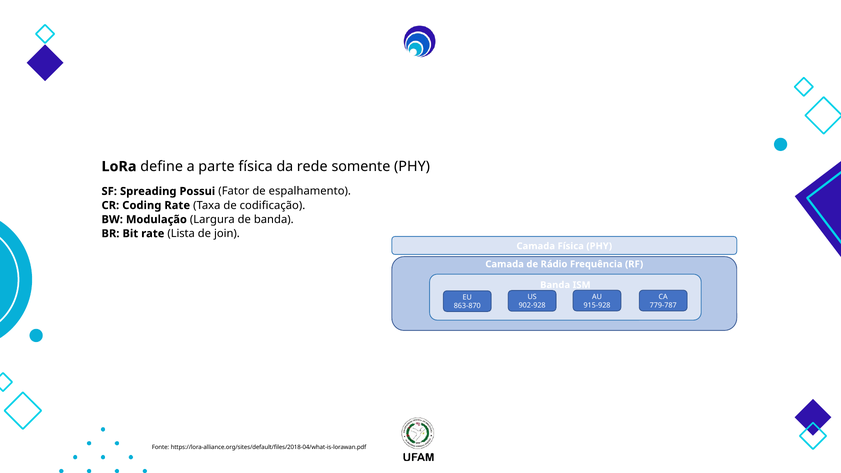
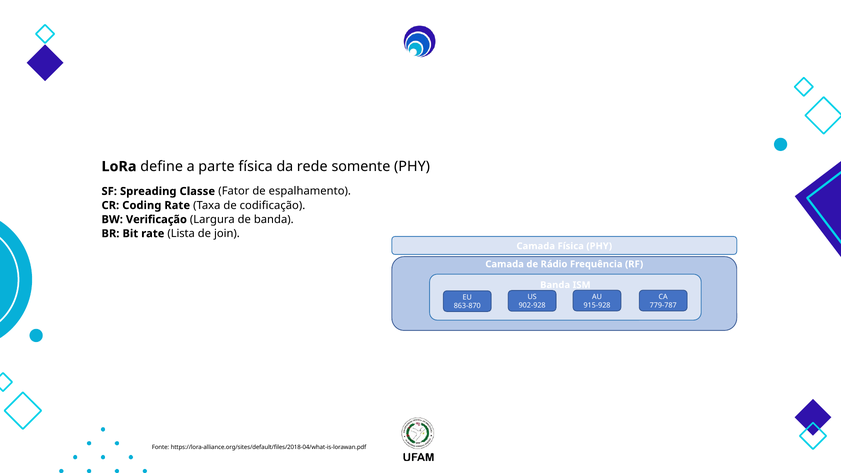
Possui: Possui -> Classe (197, 191)
Modulação: Modulação -> Verificação (156, 219)
